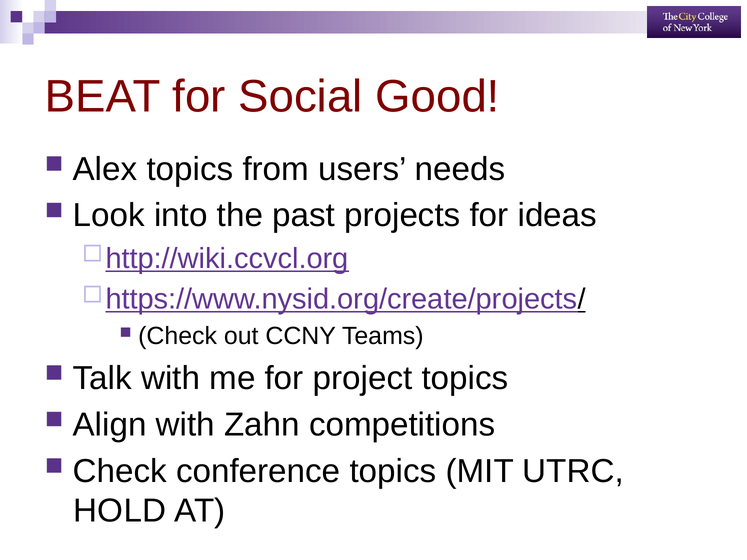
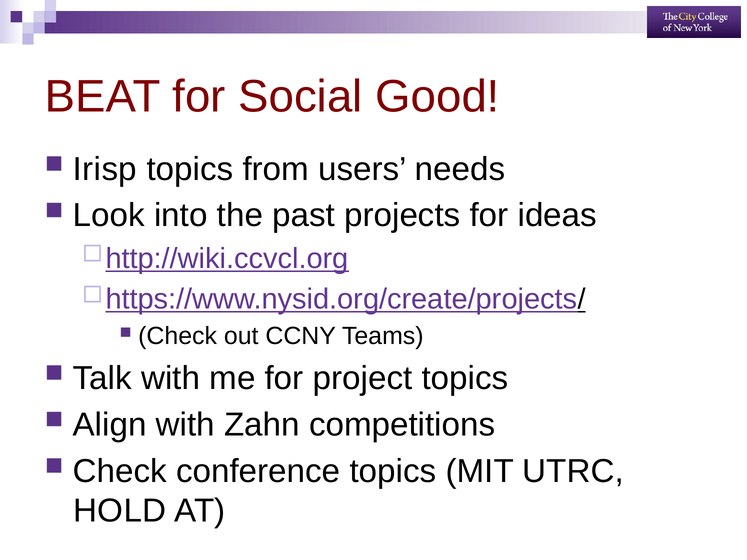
Alex: Alex -> Irisp (105, 169)
